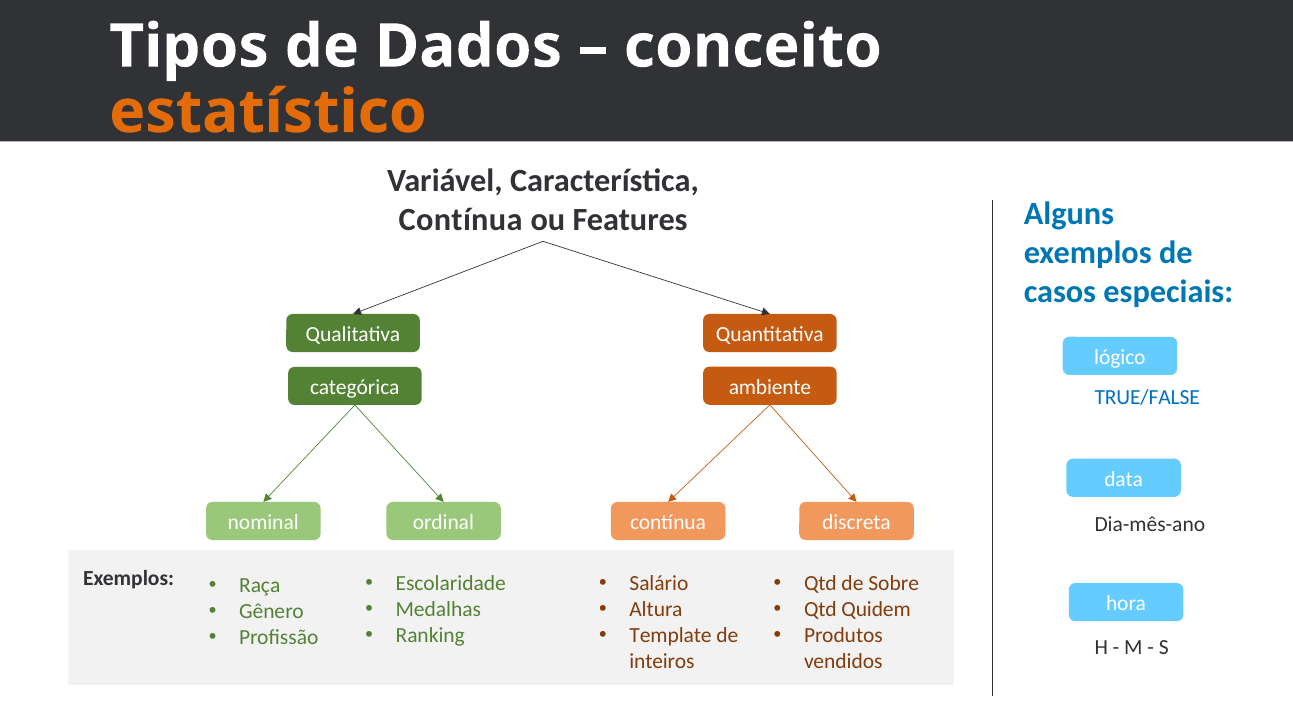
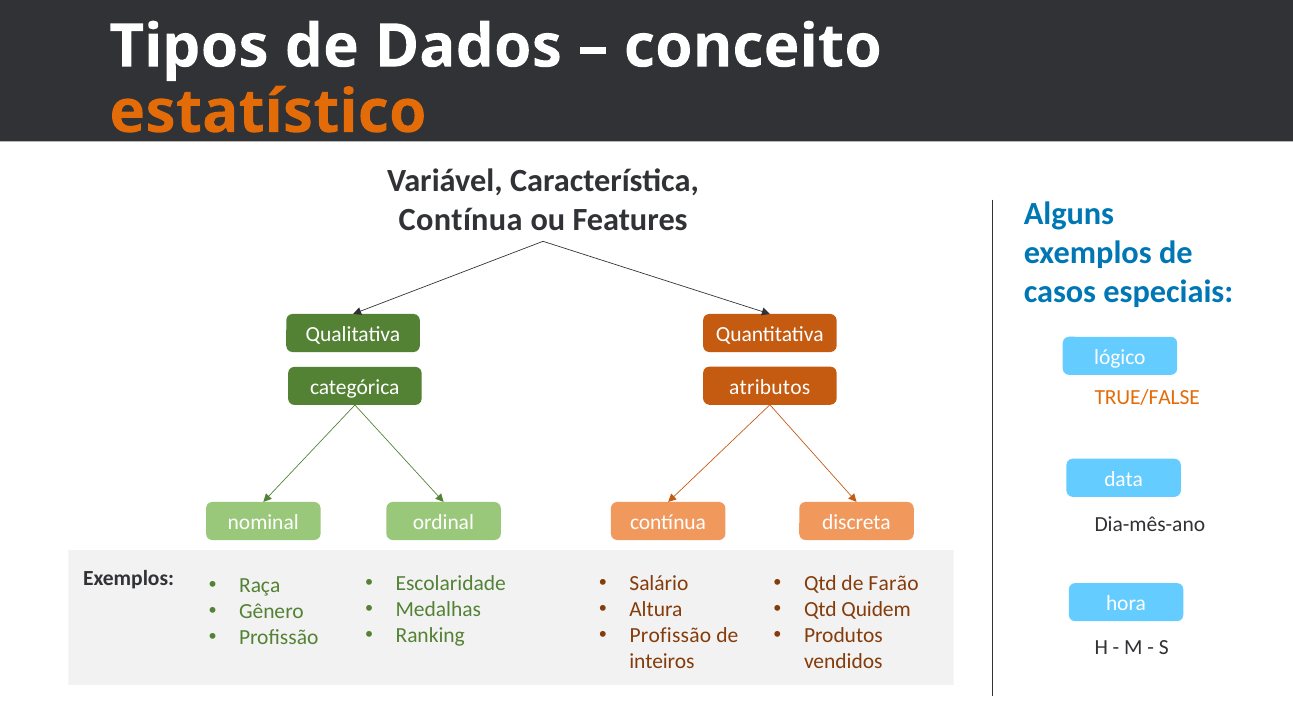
ambiente: ambiente -> atributos (770, 387)
TRUE/FALSE colour: blue -> orange (1147, 397)
Sobre: Sobre -> Farão (894, 584)
Template: Template -> Profissão (670, 636)
